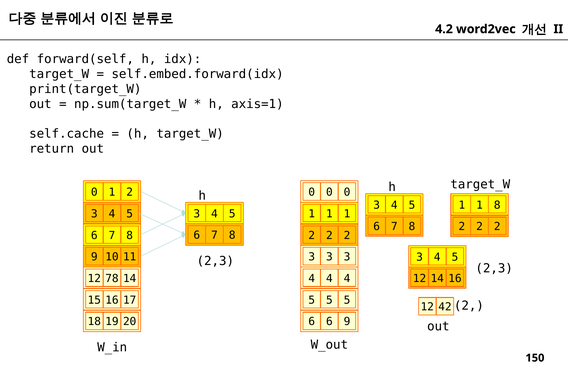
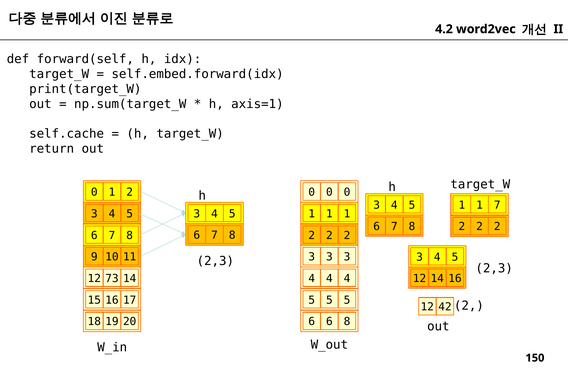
1 8: 8 -> 7 (497, 205)
78: 78 -> 73 (112, 279)
6 9: 9 -> 8 (347, 322)
